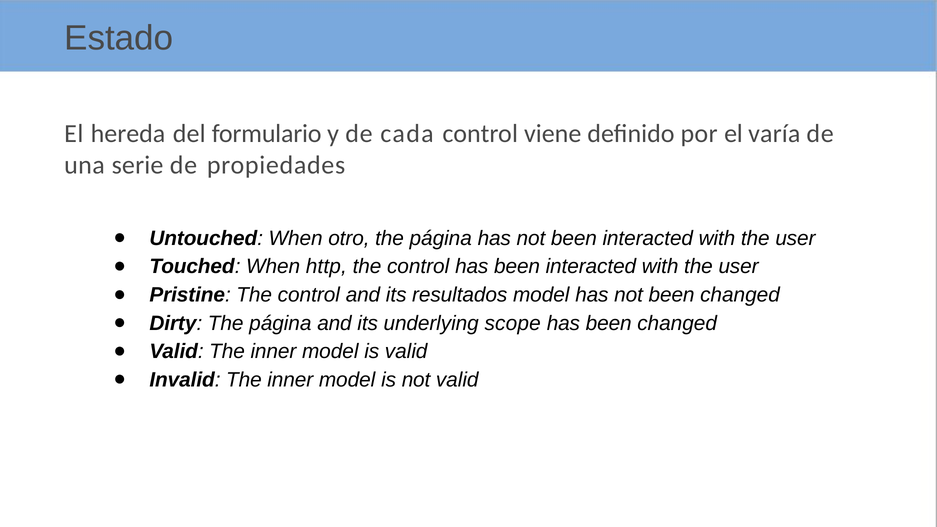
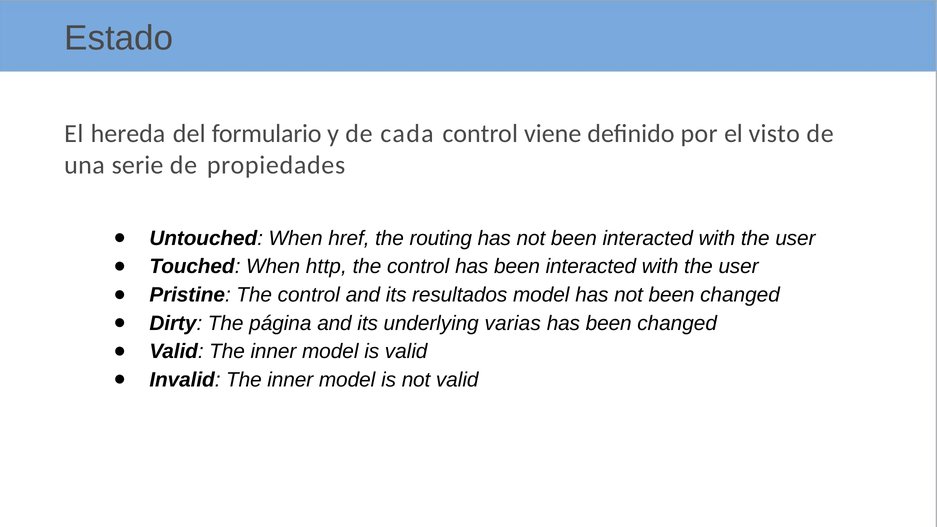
varía: varía -> visto (774, 134)
otro: otro -> href (349, 238)
página: página -> routing (441, 238)
scope: scope -> varias (513, 323)
